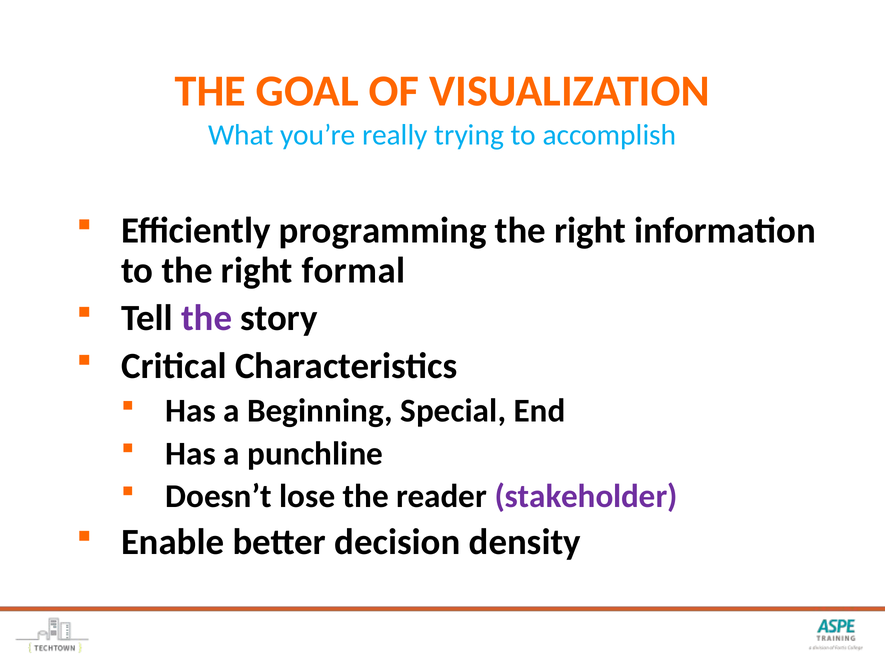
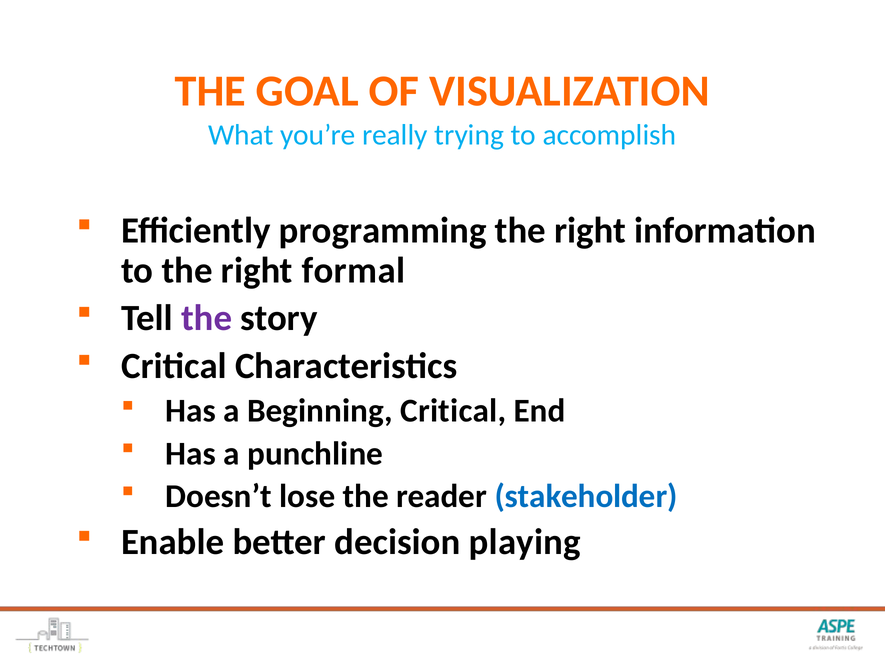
Beginning Special: Special -> Critical (453, 411)
stakeholder colour: purple -> blue (586, 496)
density: density -> playing (525, 542)
